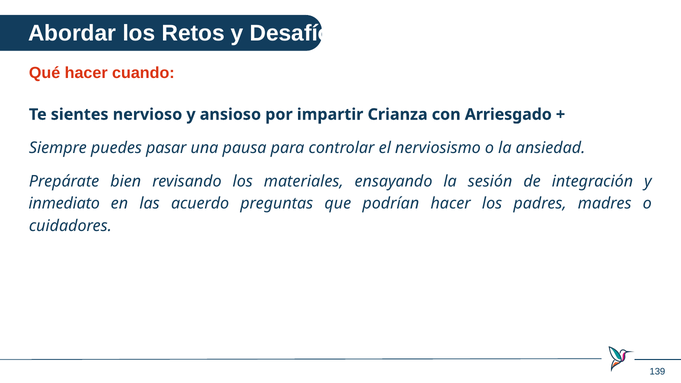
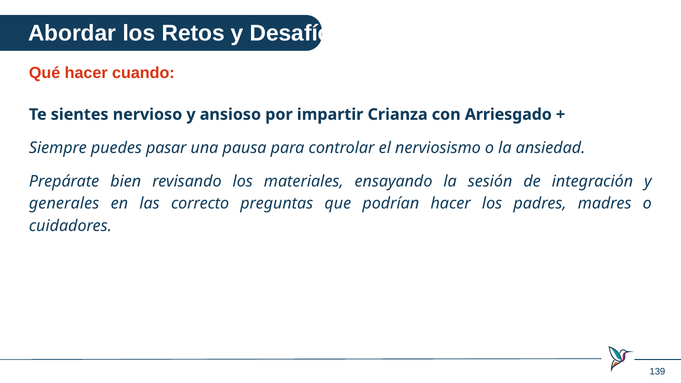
inmediato: inmediato -> generales (64, 204)
acuerdo: acuerdo -> correcto (200, 204)
